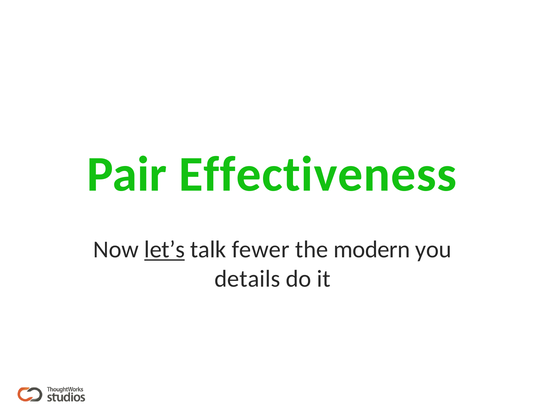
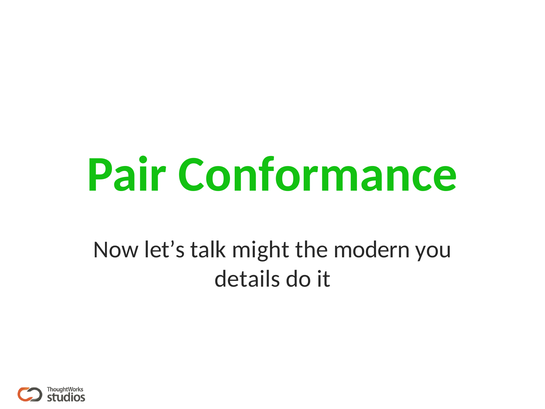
Effectiveness: Effectiveness -> Conformance (318, 174)
let’s underline: present -> none (165, 249)
fewer: fewer -> might (261, 249)
